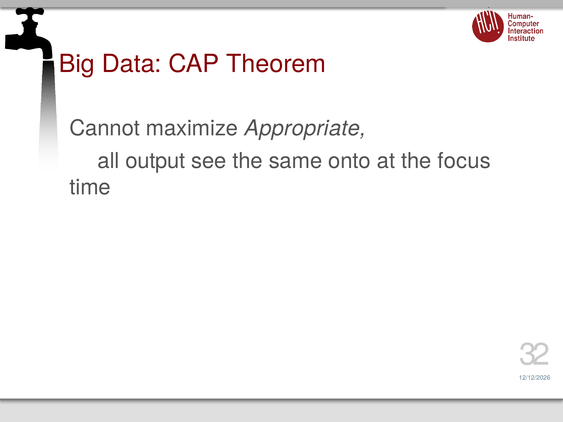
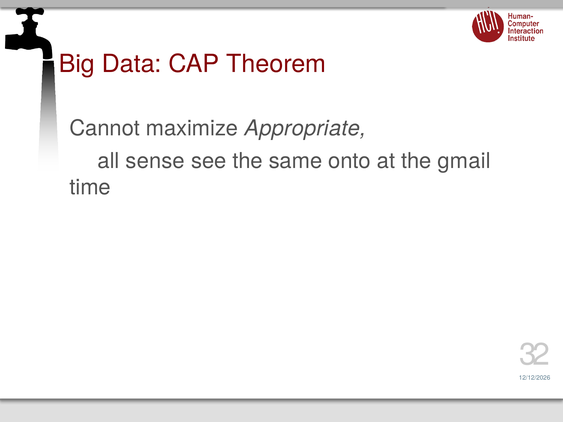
output: output -> sense (155, 161)
focus: focus -> gmail (464, 161)
